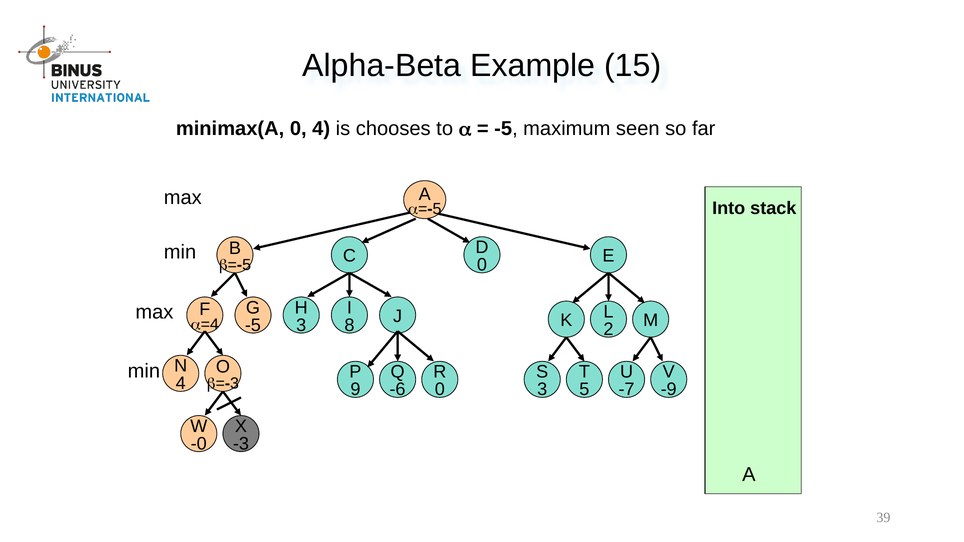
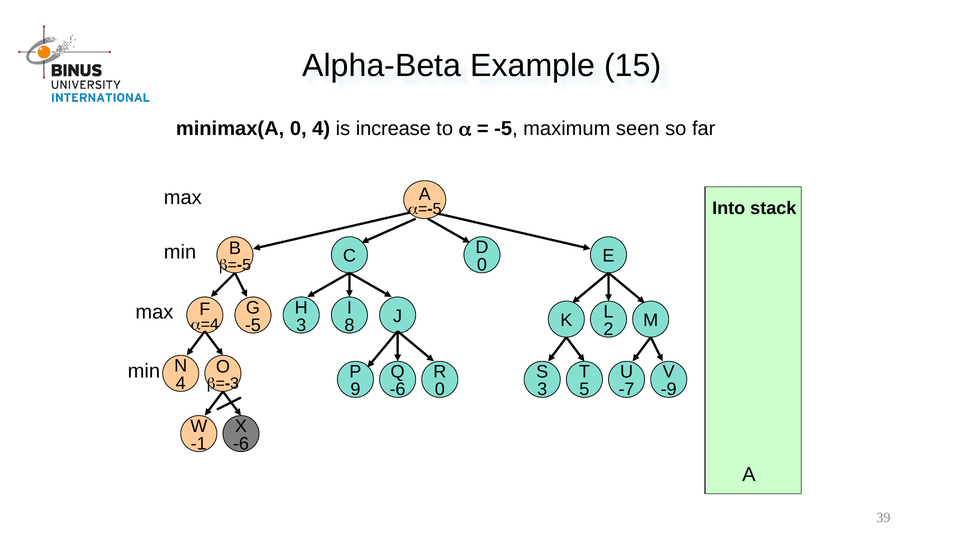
chooses: chooses -> increase (393, 129)
-0: -0 -> -1 (199, 444)
-3: -3 -> -6 (241, 444)
